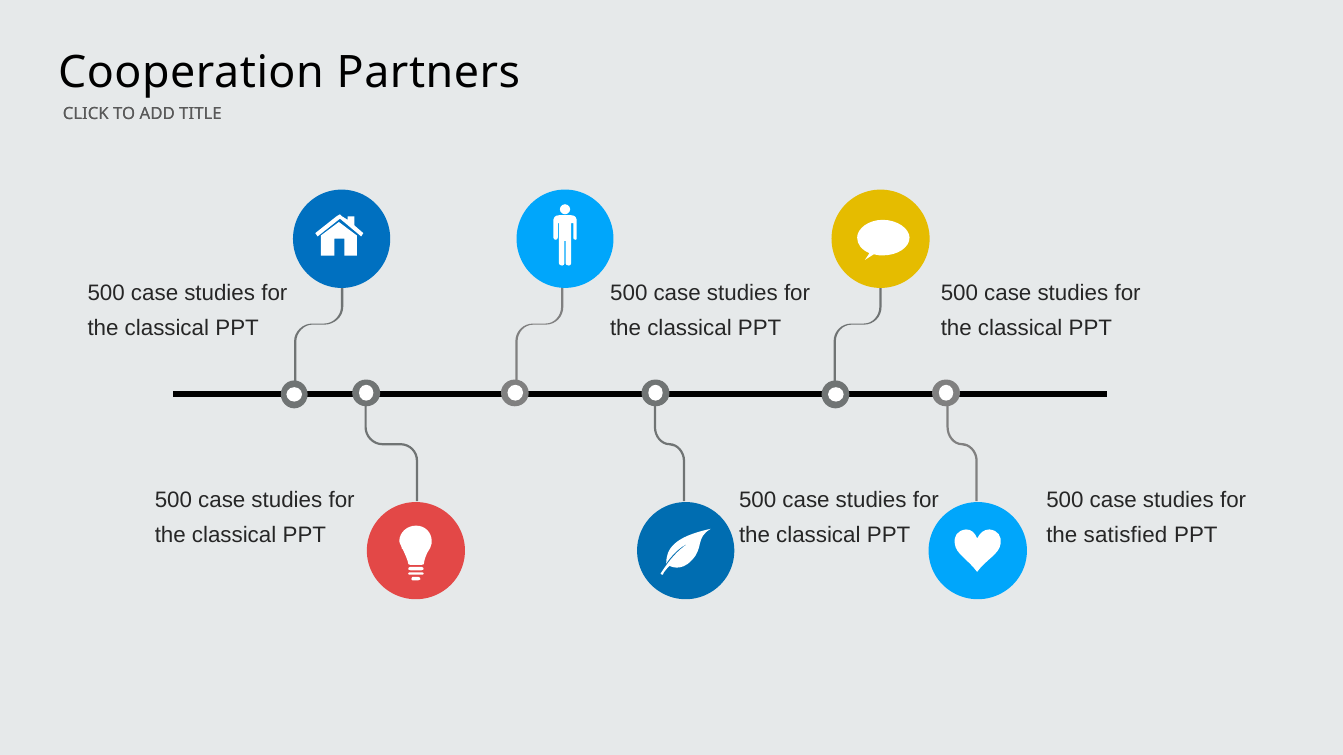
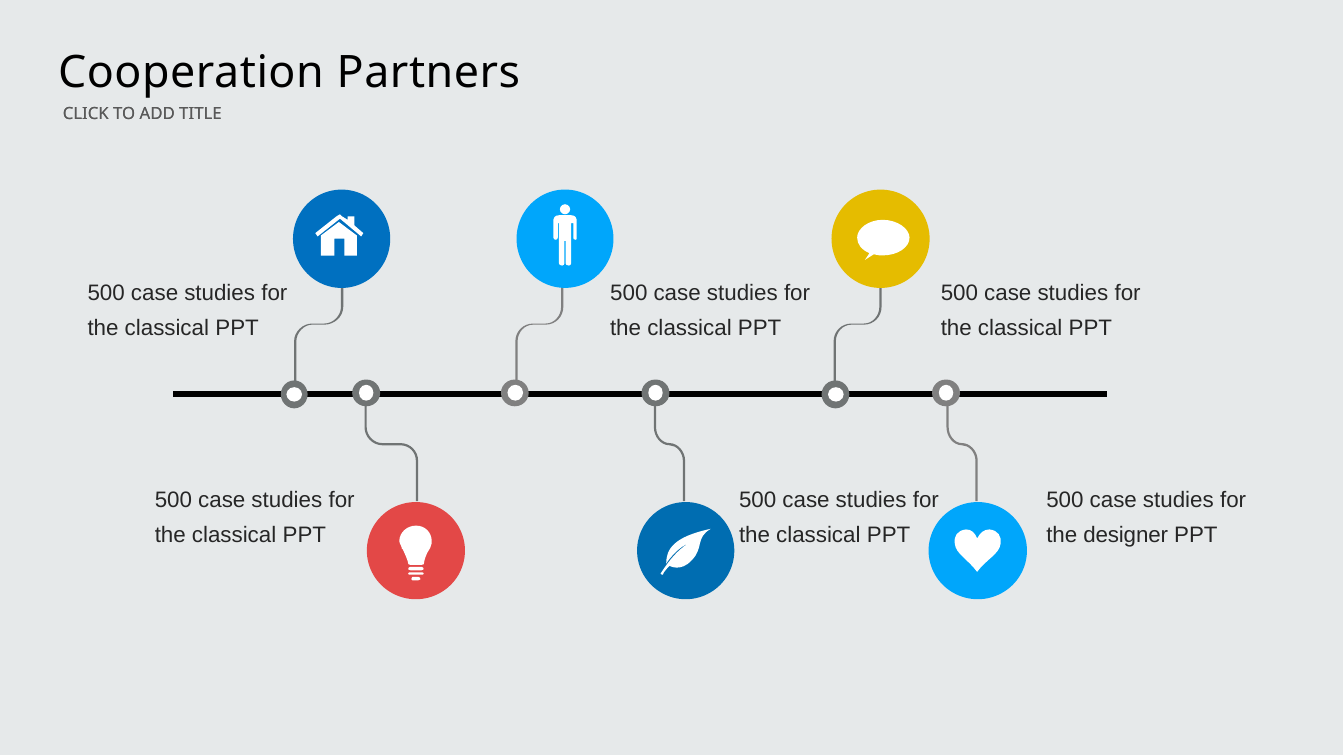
satisfied: satisfied -> designer (1126, 536)
